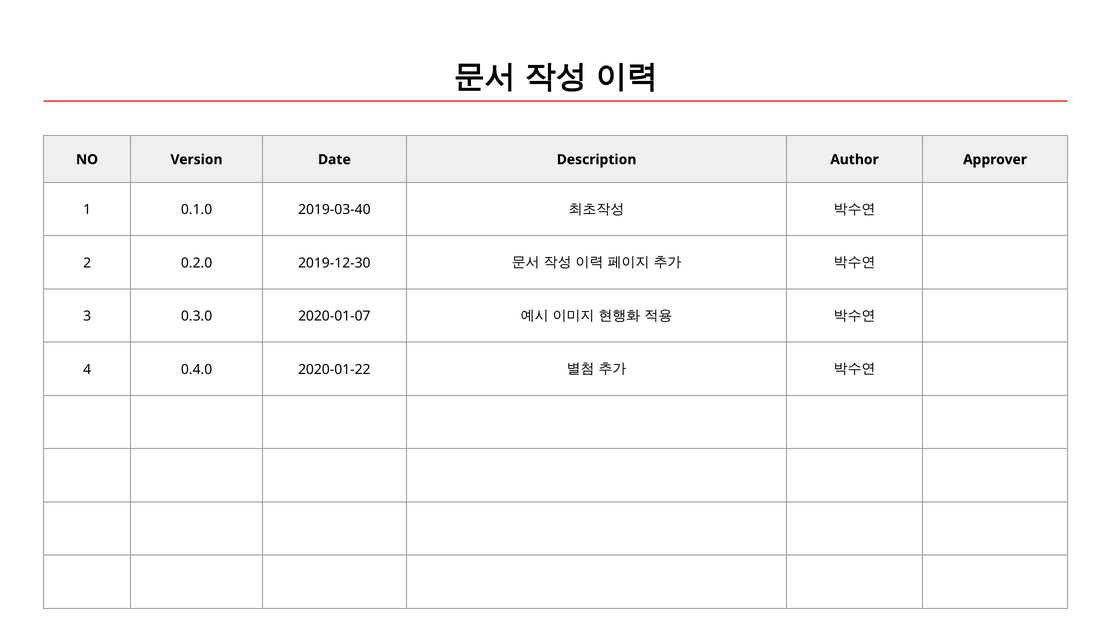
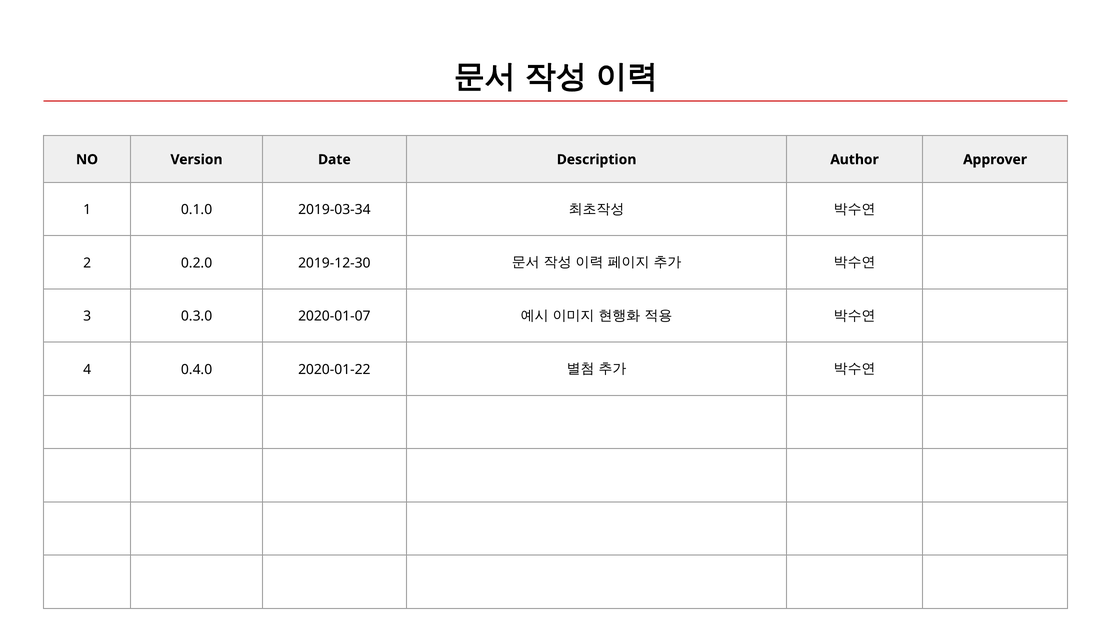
2019-03-40: 2019-03-40 -> 2019-03-34 (334, 210)
